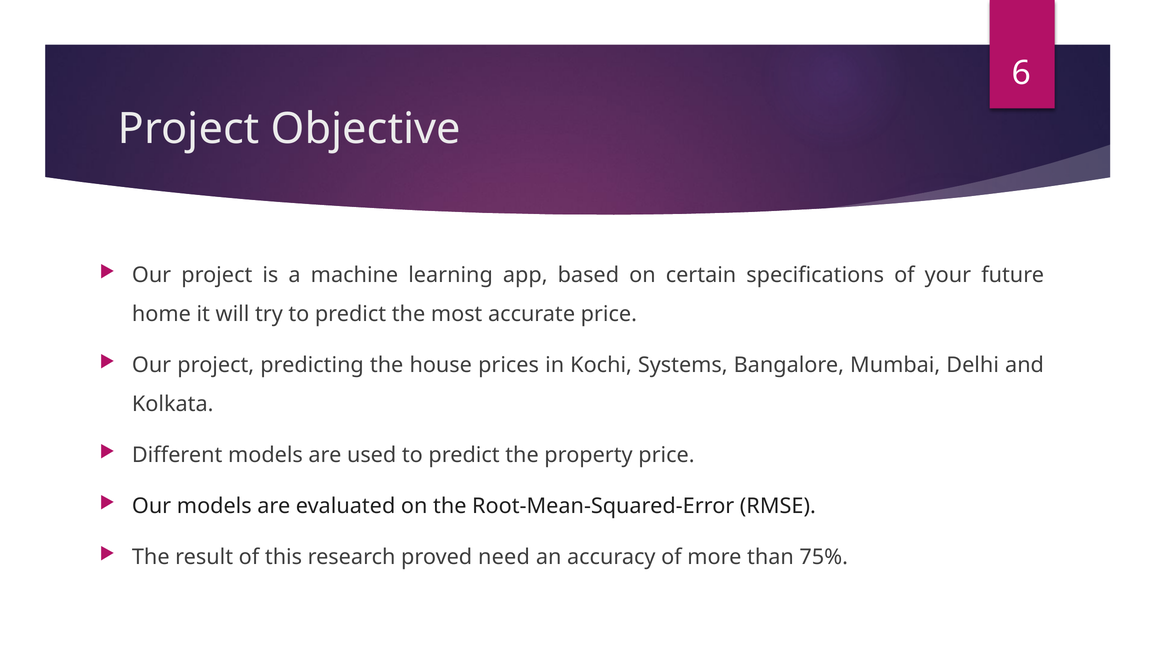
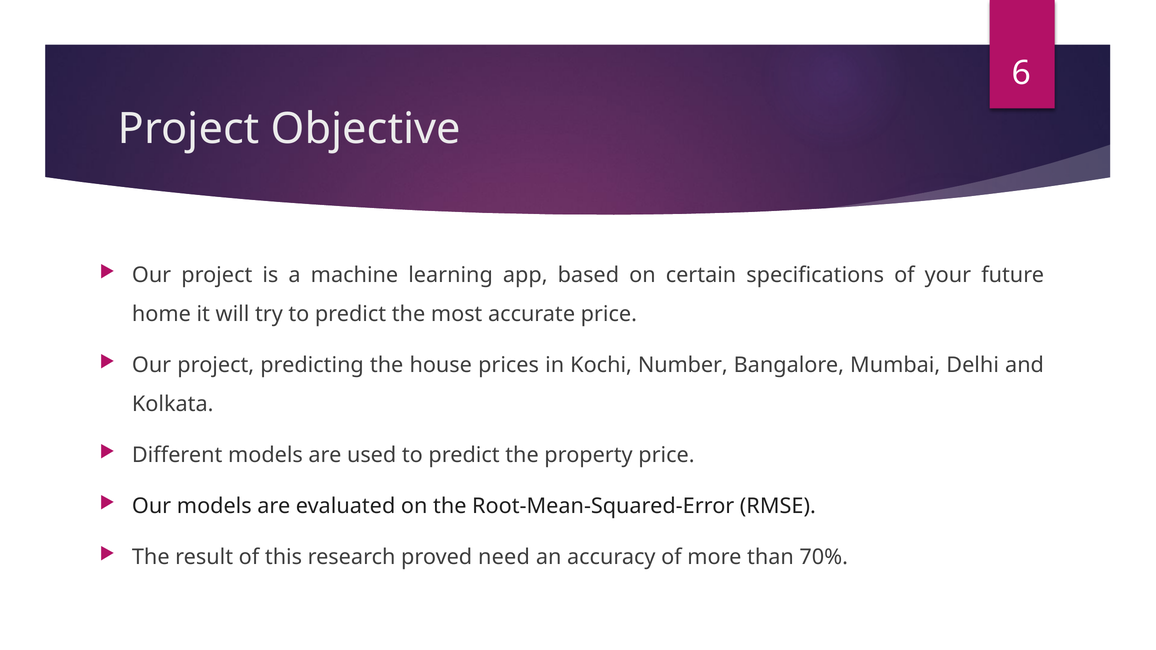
Systems: Systems -> Number (683, 365)
75%: 75% -> 70% (824, 558)
